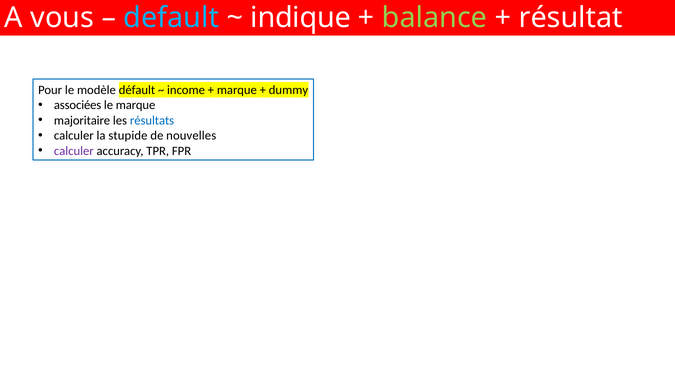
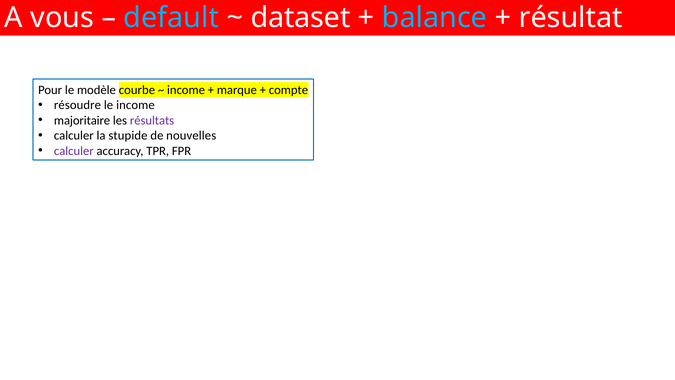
indique: indique -> dataset (301, 18)
balance colour: light green -> light blue (434, 18)
défault: défault -> courbe (137, 90)
dummy: dummy -> compte (288, 90)
associées: associées -> résoudre (77, 105)
le marque: marque -> income (135, 105)
résultats colour: blue -> purple (152, 120)
